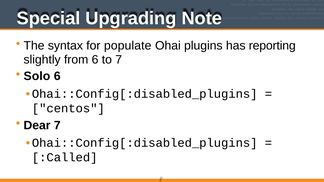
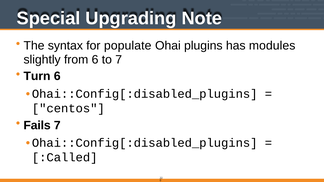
reporting: reporting -> modules (272, 46)
Solo: Solo -> Turn (37, 76)
Dear: Dear -> Fails (37, 125)
